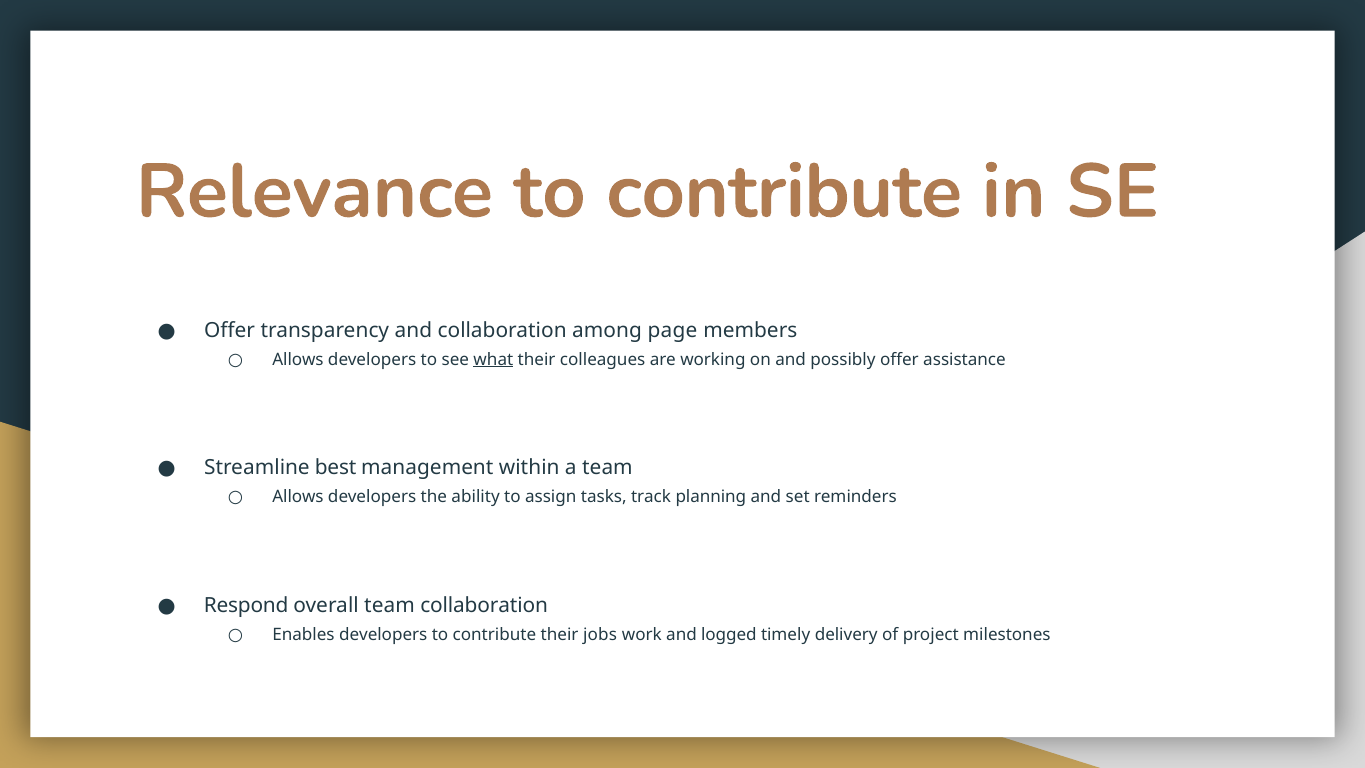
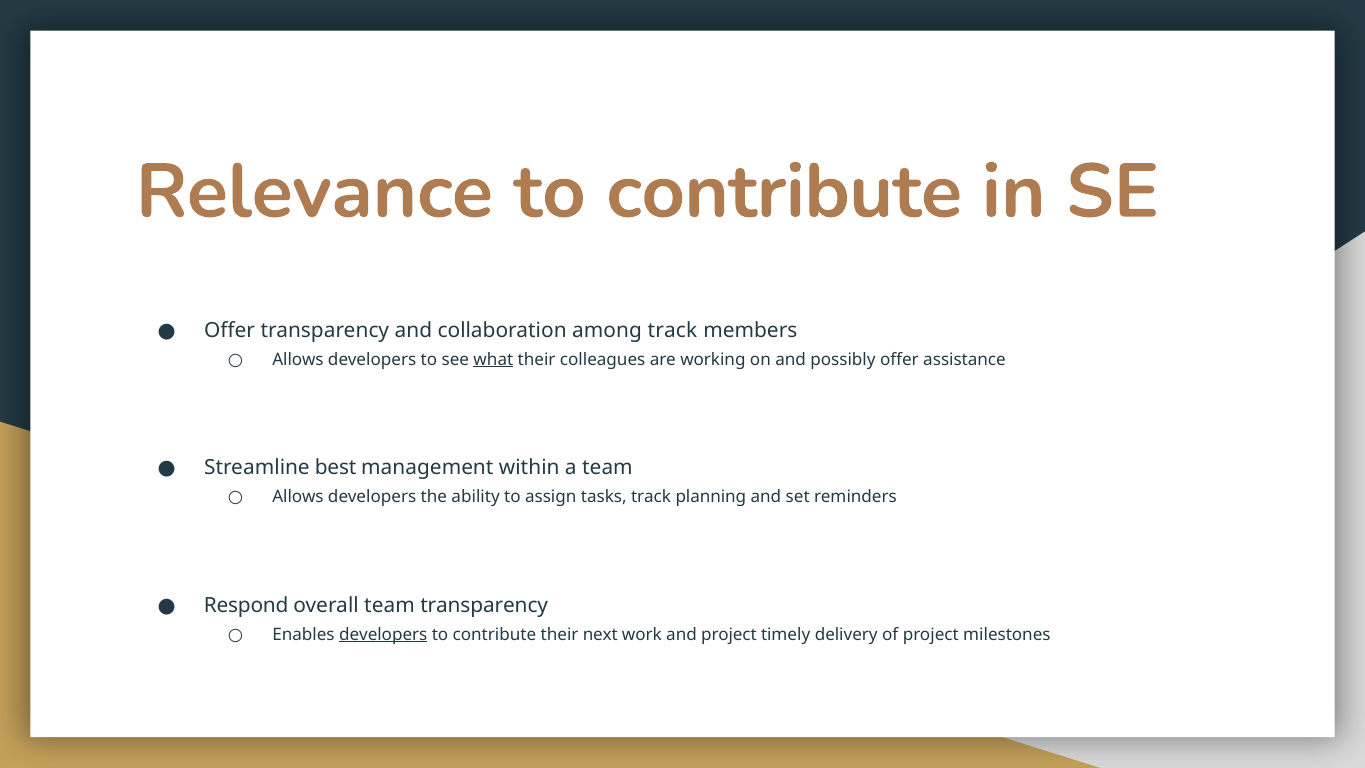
among page: page -> track (672, 331)
team collaboration: collaboration -> transparency (484, 605)
developers underline: none -> present (383, 634)
jobs: jobs -> next (600, 634)
and logged: logged -> project (729, 634)
